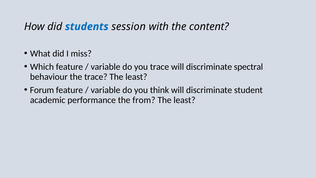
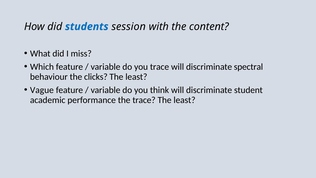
the trace: trace -> clicks (96, 77)
Forum: Forum -> Vague (42, 90)
the from: from -> trace (144, 100)
